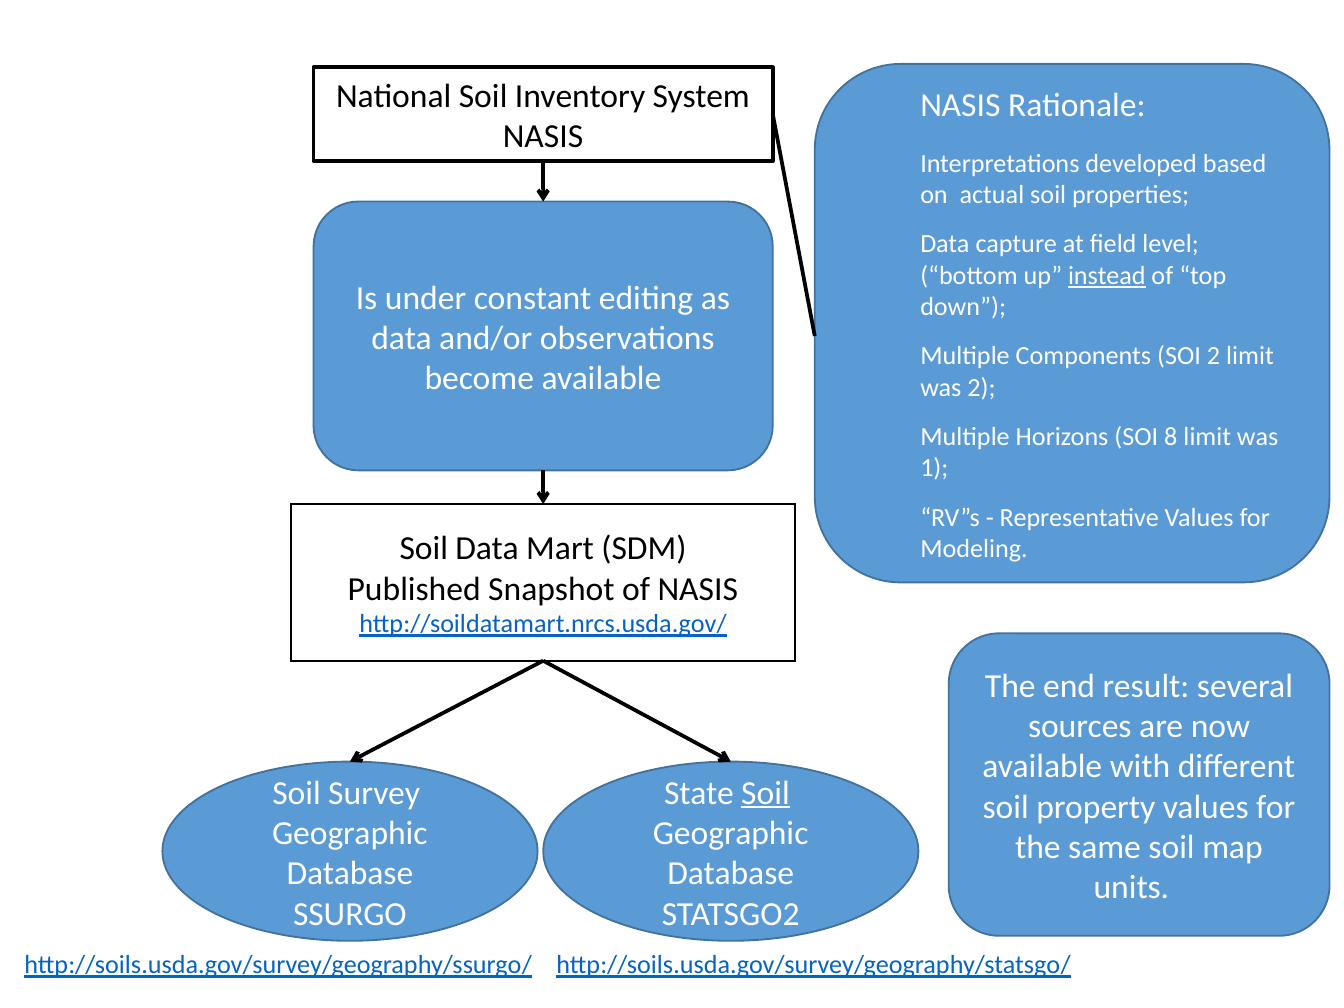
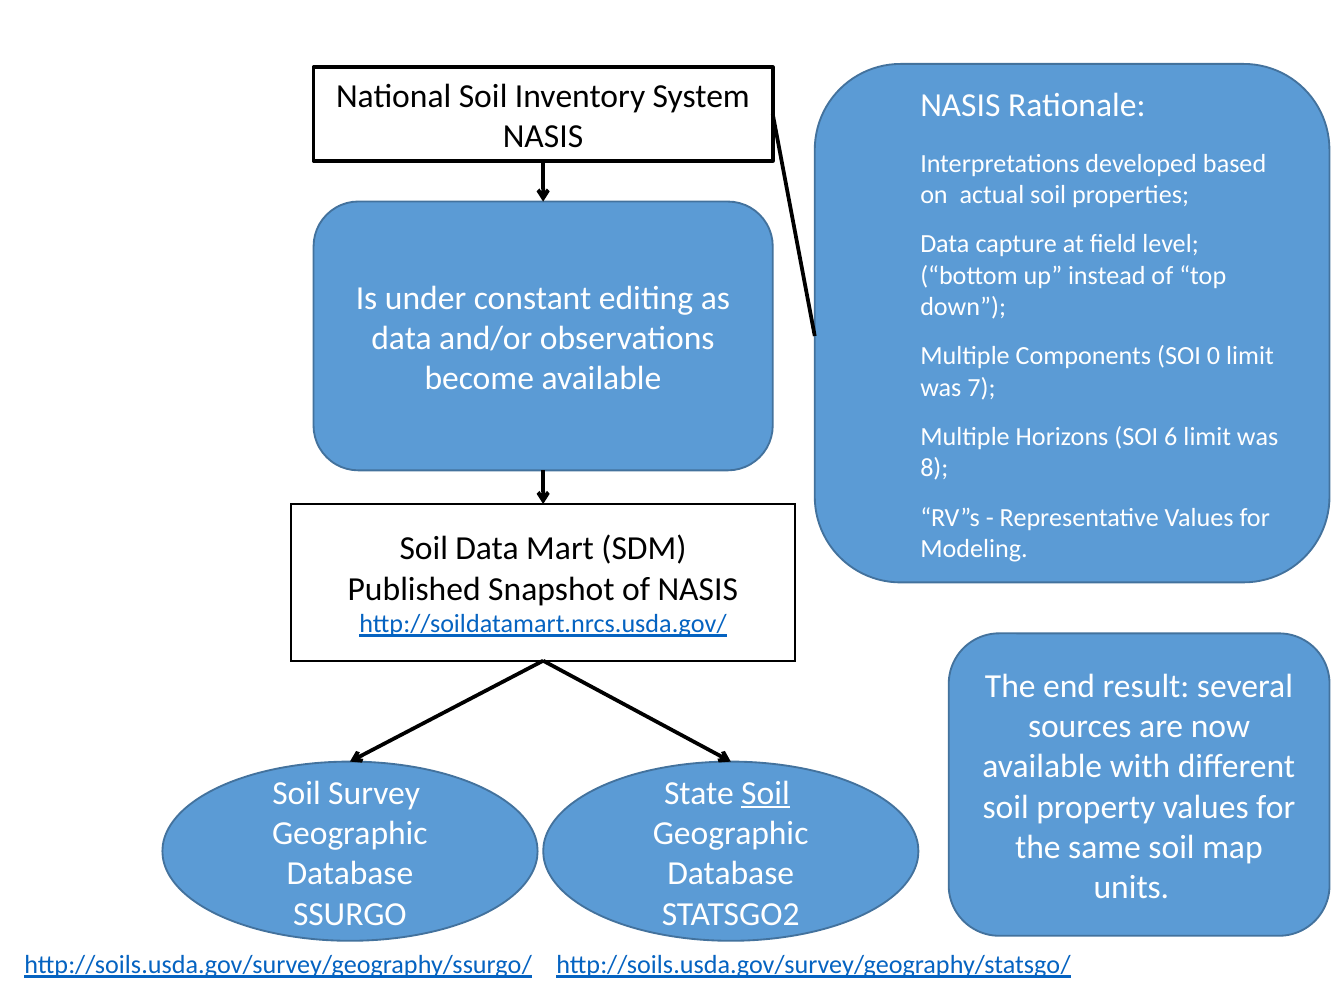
instead underline: present -> none (1107, 276)
SOI 2: 2 -> 0 (1214, 356)
was 2: 2 -> 7 (981, 388)
8: 8 -> 6 (1171, 437)
1: 1 -> 8 (934, 468)
